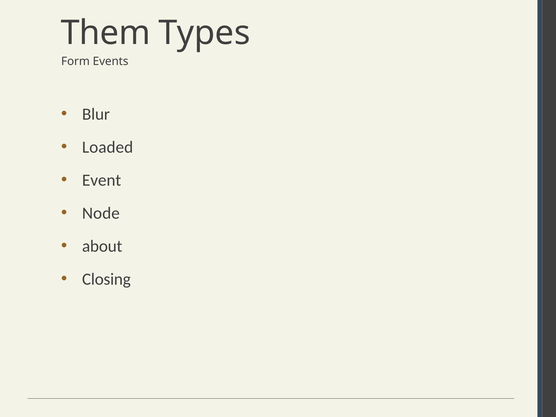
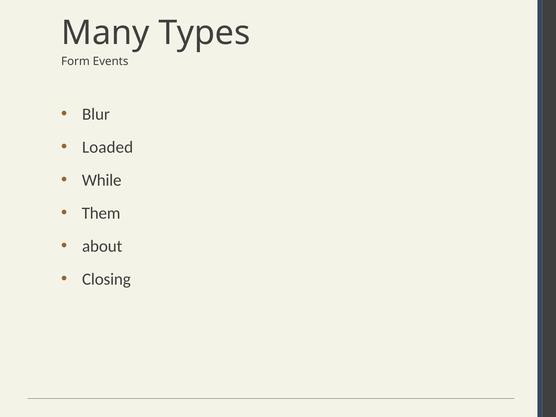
Them: Them -> Many (105, 33)
Event: Event -> While (102, 180)
Node: Node -> Them (101, 213)
